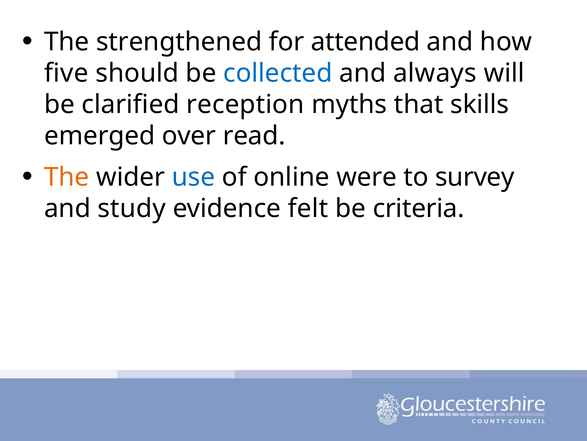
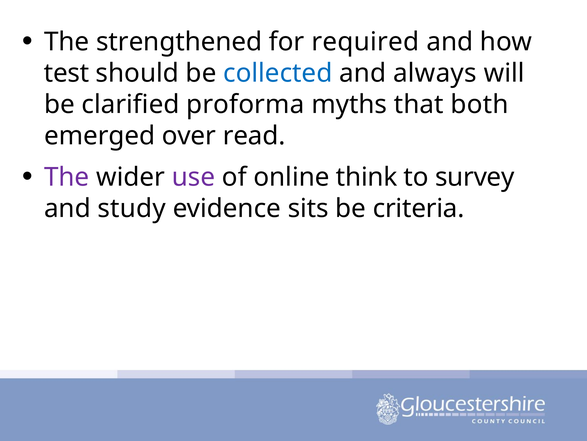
attended: attended -> required (365, 42)
five: five -> test (67, 73)
reception: reception -> proforma (245, 104)
skills: skills -> both (480, 104)
The colour: orange -> purple (67, 177)
use colour: blue -> purple (193, 177)
were: were -> think (367, 177)
felt: felt -> sits (308, 208)
